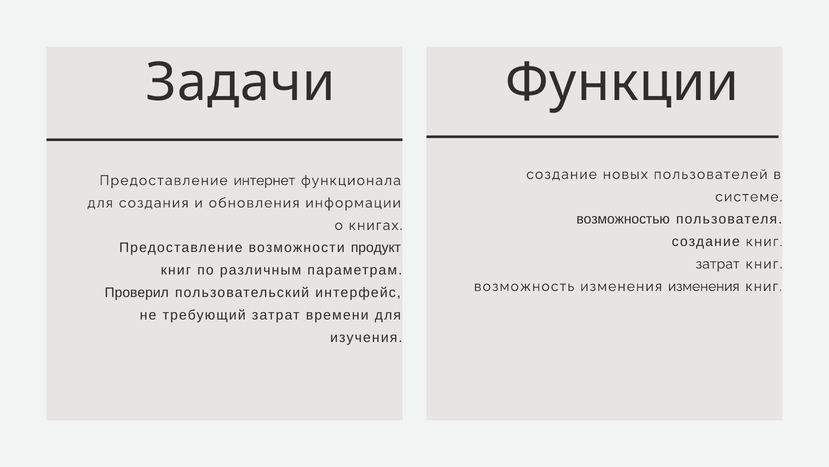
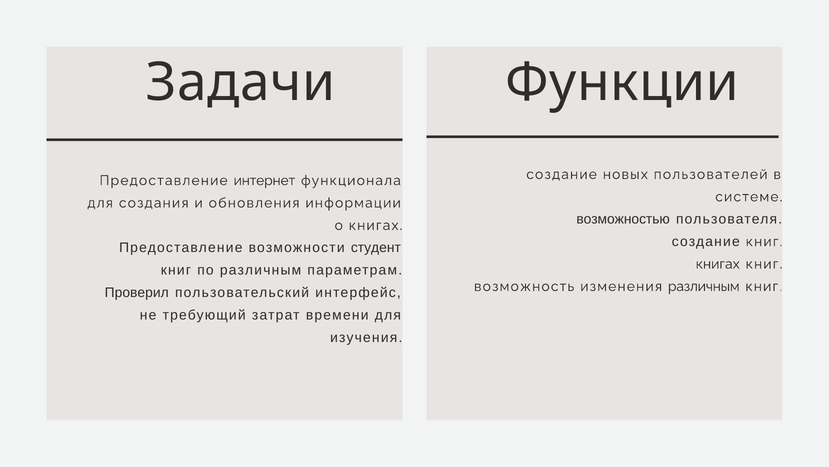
продукт: продукт -> студент (376, 247)
затрат: затрат -> книгах (718, 264)
изменения изменения: изменения -> различным (704, 286)
